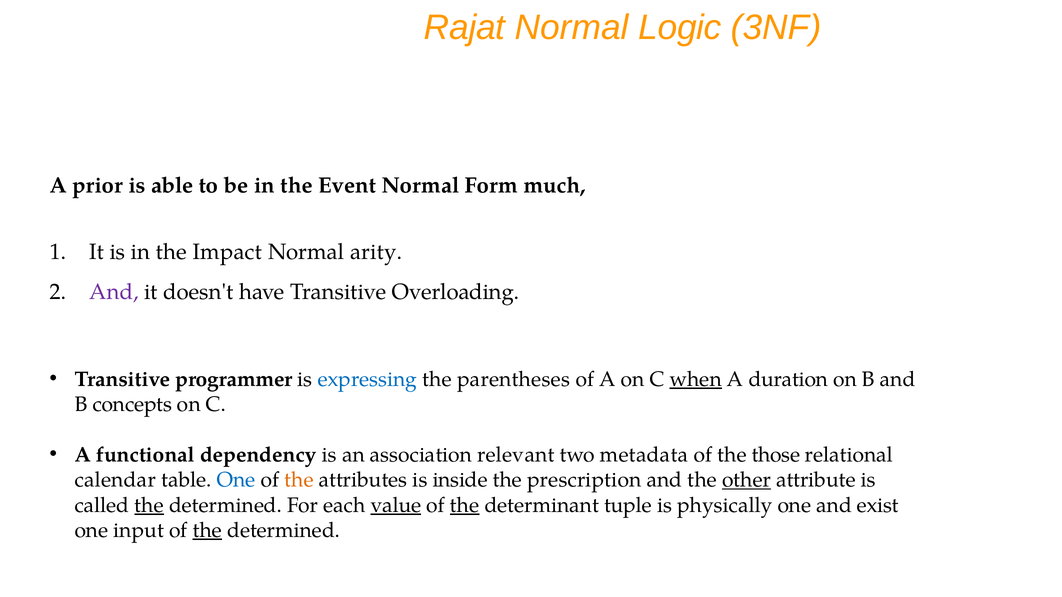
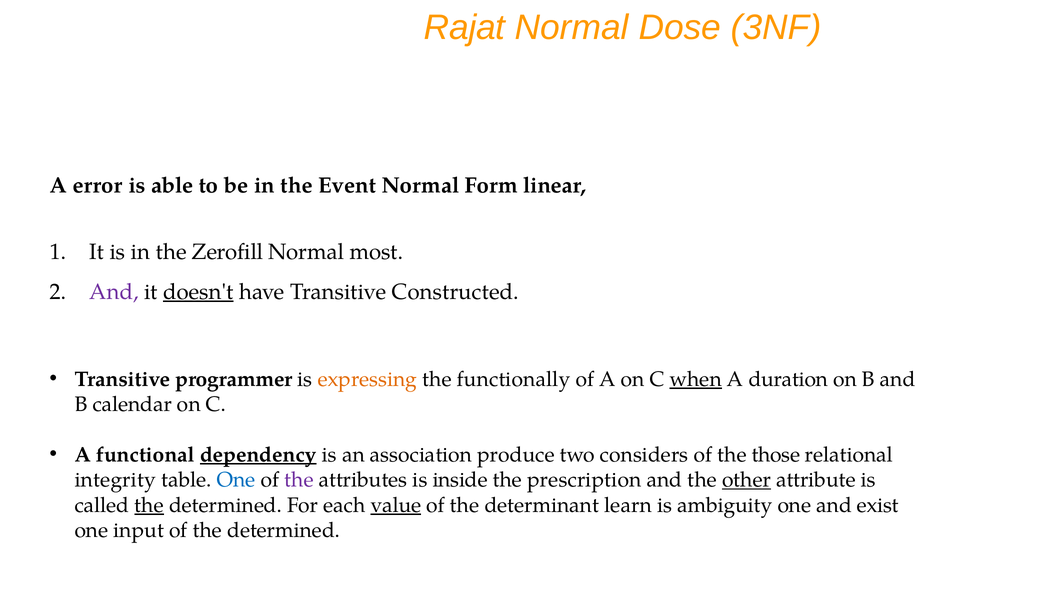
Logic: Logic -> Dose (680, 28)
prior: prior -> error (98, 186)
much: much -> linear (555, 186)
Impact: Impact -> Zerofill (228, 252)
arity: arity -> most (376, 252)
doesn't underline: none -> present (198, 292)
Overloading: Overloading -> Constructed (455, 292)
expressing colour: blue -> orange (367, 379)
parentheses: parentheses -> functionally (514, 379)
concepts: concepts -> calendar (132, 405)
dependency underline: none -> present (258, 455)
relevant: relevant -> produce (516, 455)
metadata: metadata -> considers (644, 455)
calendar: calendar -> integrity (115, 480)
the colour: orange -> purple (299, 480)
the underline: present -> none (465, 505)
tuple: tuple -> learn (628, 505)
physically: physically -> ambiguity (725, 505)
the underline: present -> none (207, 531)
